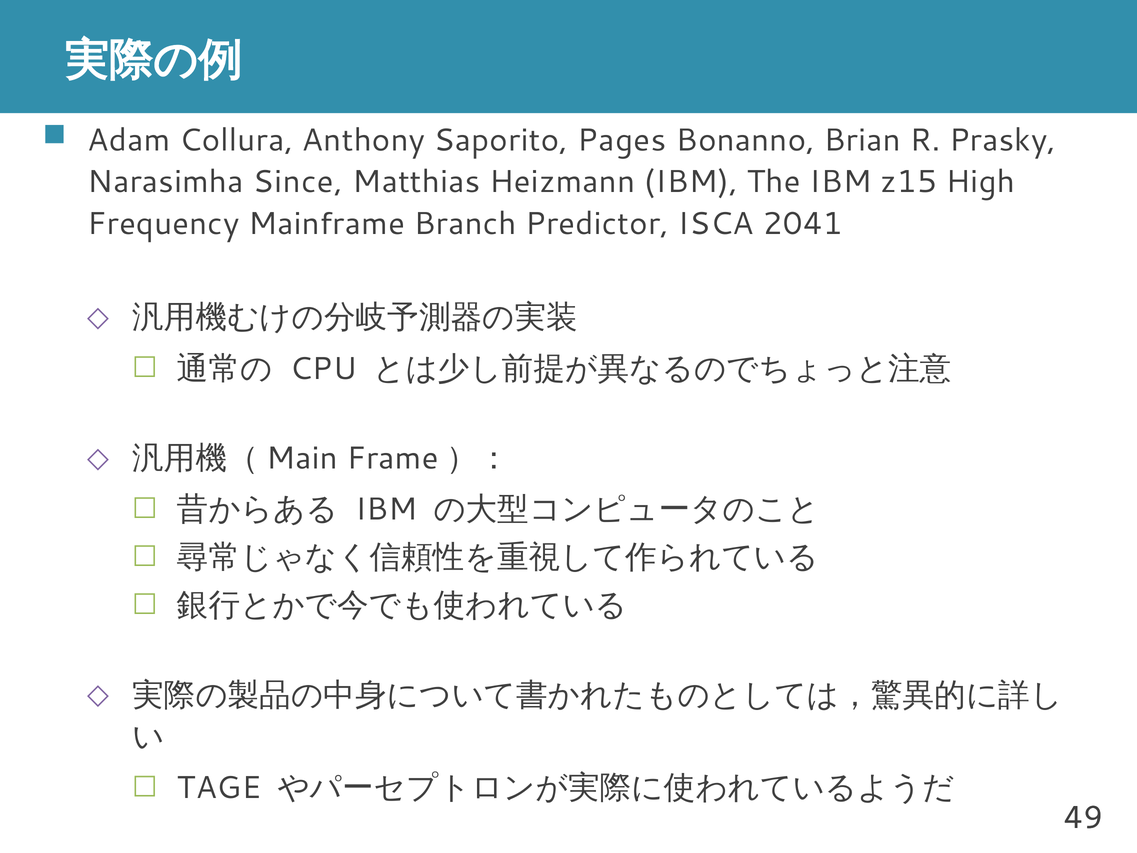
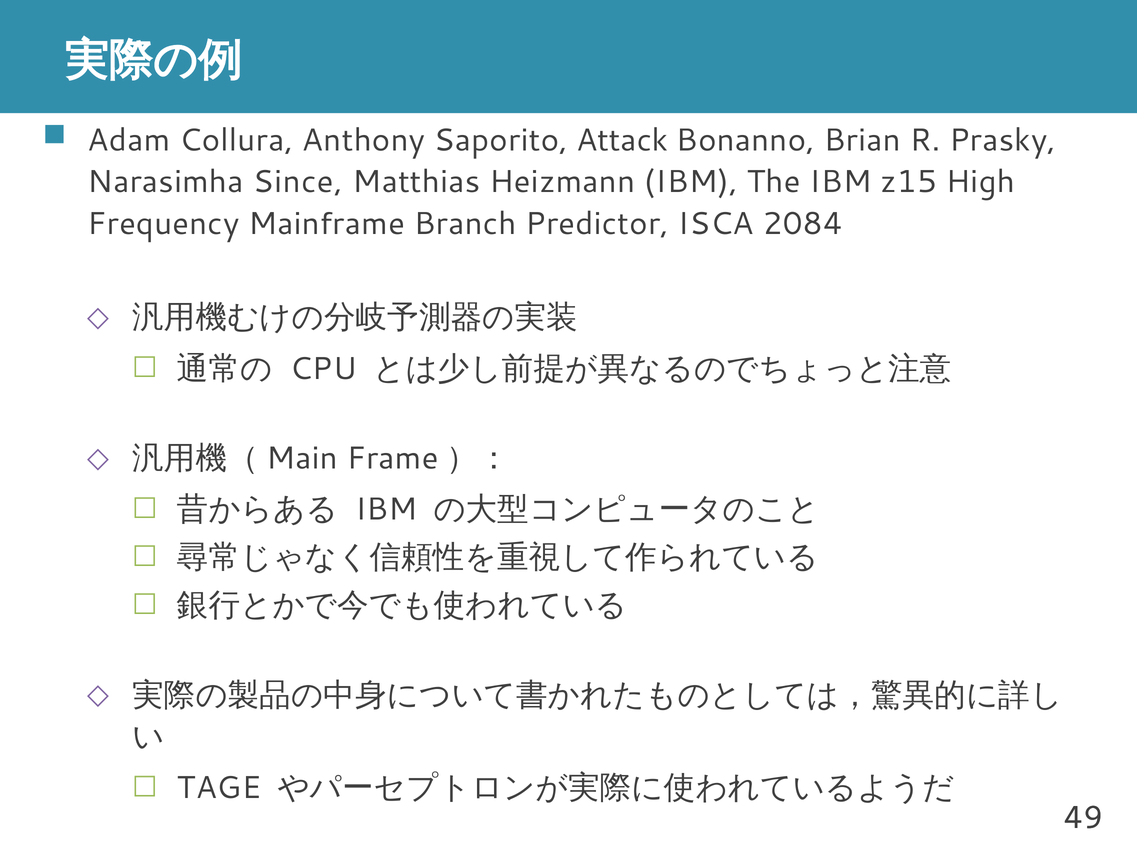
Pages: Pages -> Attack (622, 140)
2041: 2041 -> 2084 (803, 224)
